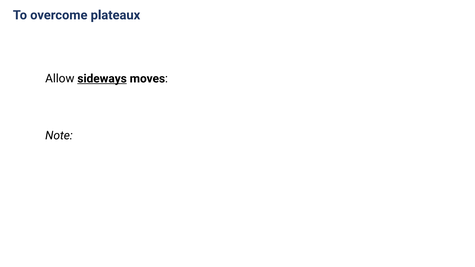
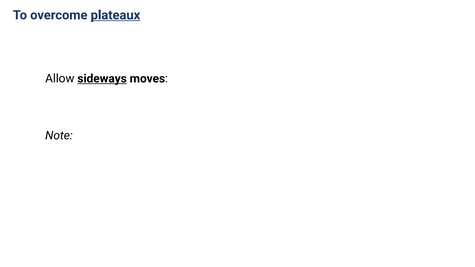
plateaux underline: none -> present (115, 15)
